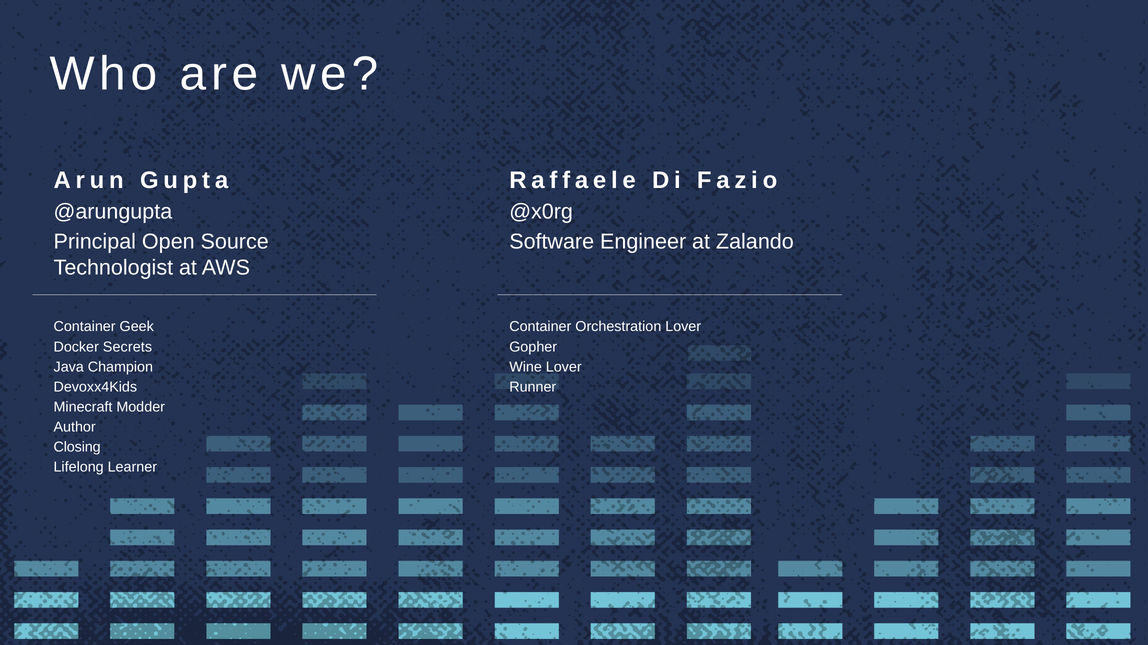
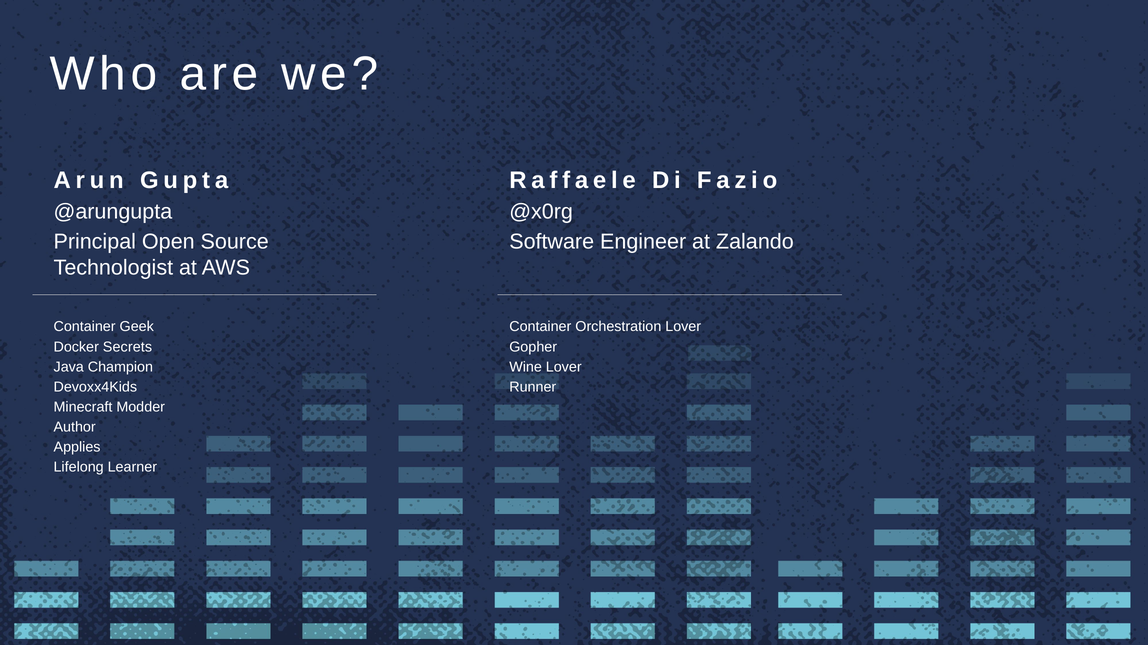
Closing: Closing -> Applies (77, 448)
